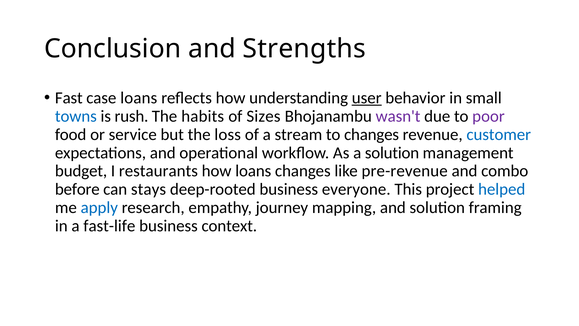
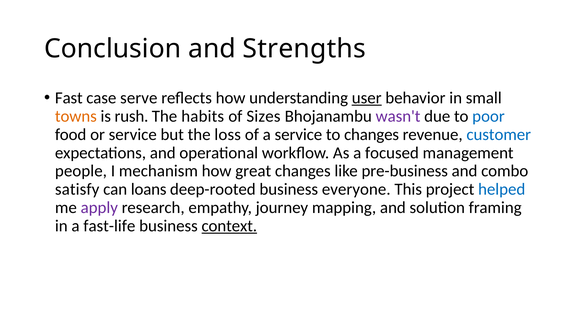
case loans: loans -> serve (139, 98)
towns colour: blue -> orange (76, 116)
poor colour: purple -> blue (488, 116)
a stream: stream -> service (298, 134)
a solution: solution -> focused (392, 153)
budget: budget -> people (81, 171)
restaurants: restaurants -> mechanism (158, 171)
how loans: loans -> great (253, 171)
pre-revenue: pre-revenue -> pre-business (405, 171)
before: before -> satisfy (77, 189)
stays: stays -> loans (149, 189)
apply colour: blue -> purple (99, 207)
context underline: none -> present (229, 226)
